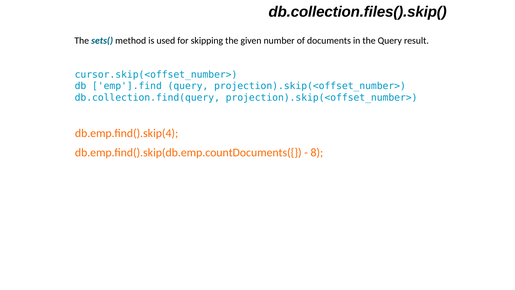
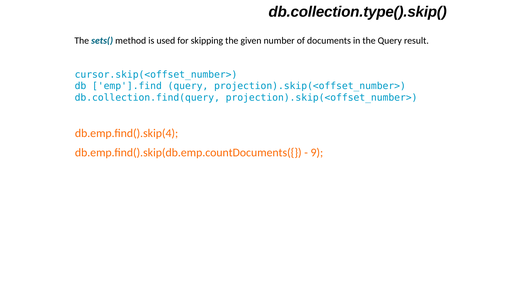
db.collection.files().skip(: db.collection.files().skip( -> db.collection.type().skip( (358, 12)
8: 8 -> 9 (317, 152)
